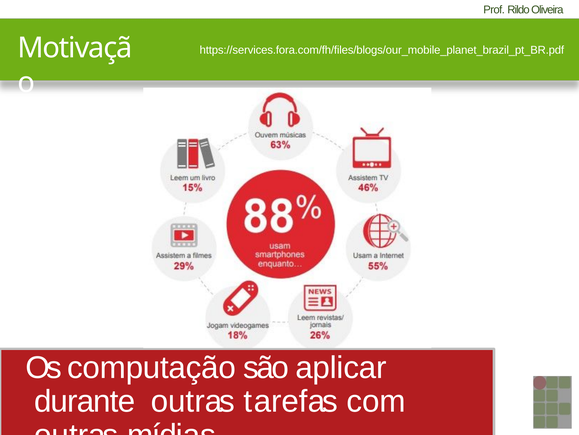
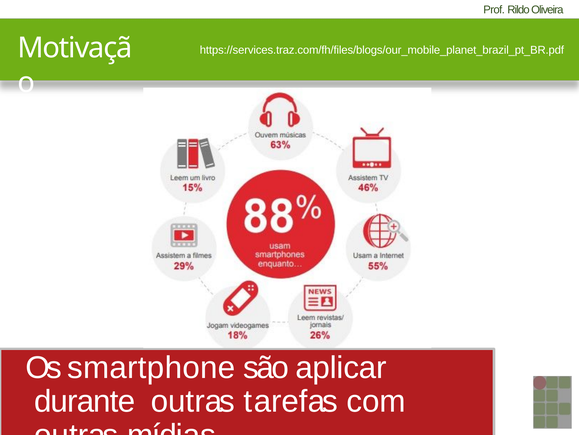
https://services.fora.com/fh/files/blogs/our_mobile_planet_brazil_pt_BR.pdf: https://services.fora.com/fh/files/blogs/our_mobile_planet_brazil_pt_BR.pdf -> https://services.traz.com/fh/files/blogs/our_mobile_planet_brazil_pt_BR.pdf (382, 50)
computação: computação -> smartphone (151, 367)
